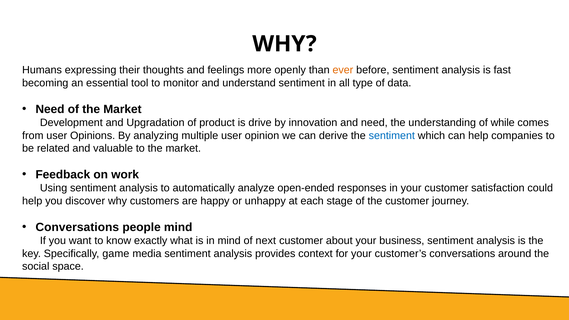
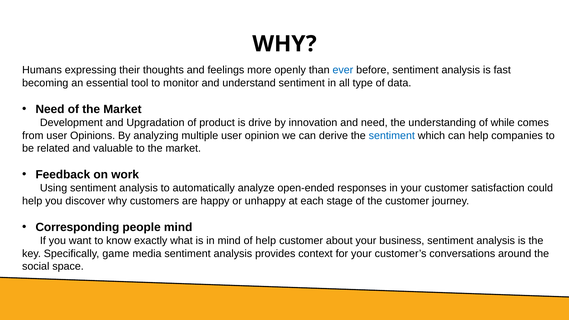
ever colour: orange -> blue (343, 70)
Conversations: Conversations -> Corresponding (77, 227)
of next: next -> help (266, 241)
